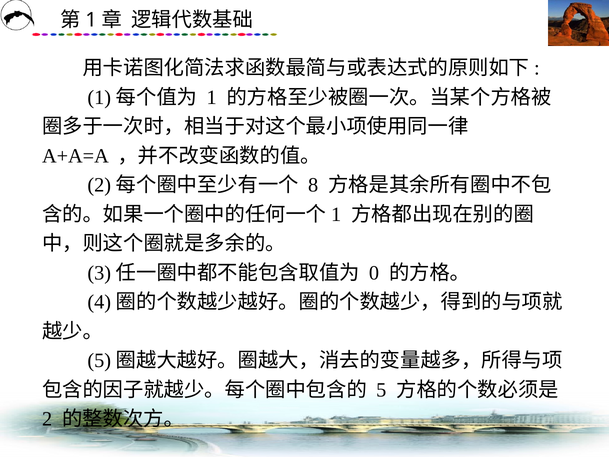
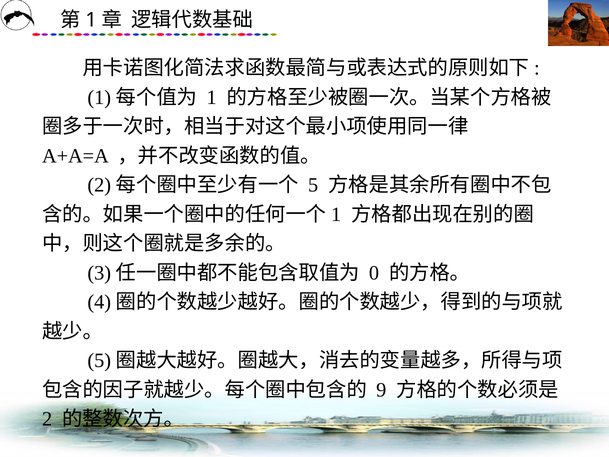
8: 8 -> 5 (313, 185)
5: 5 -> 9 (381, 390)
